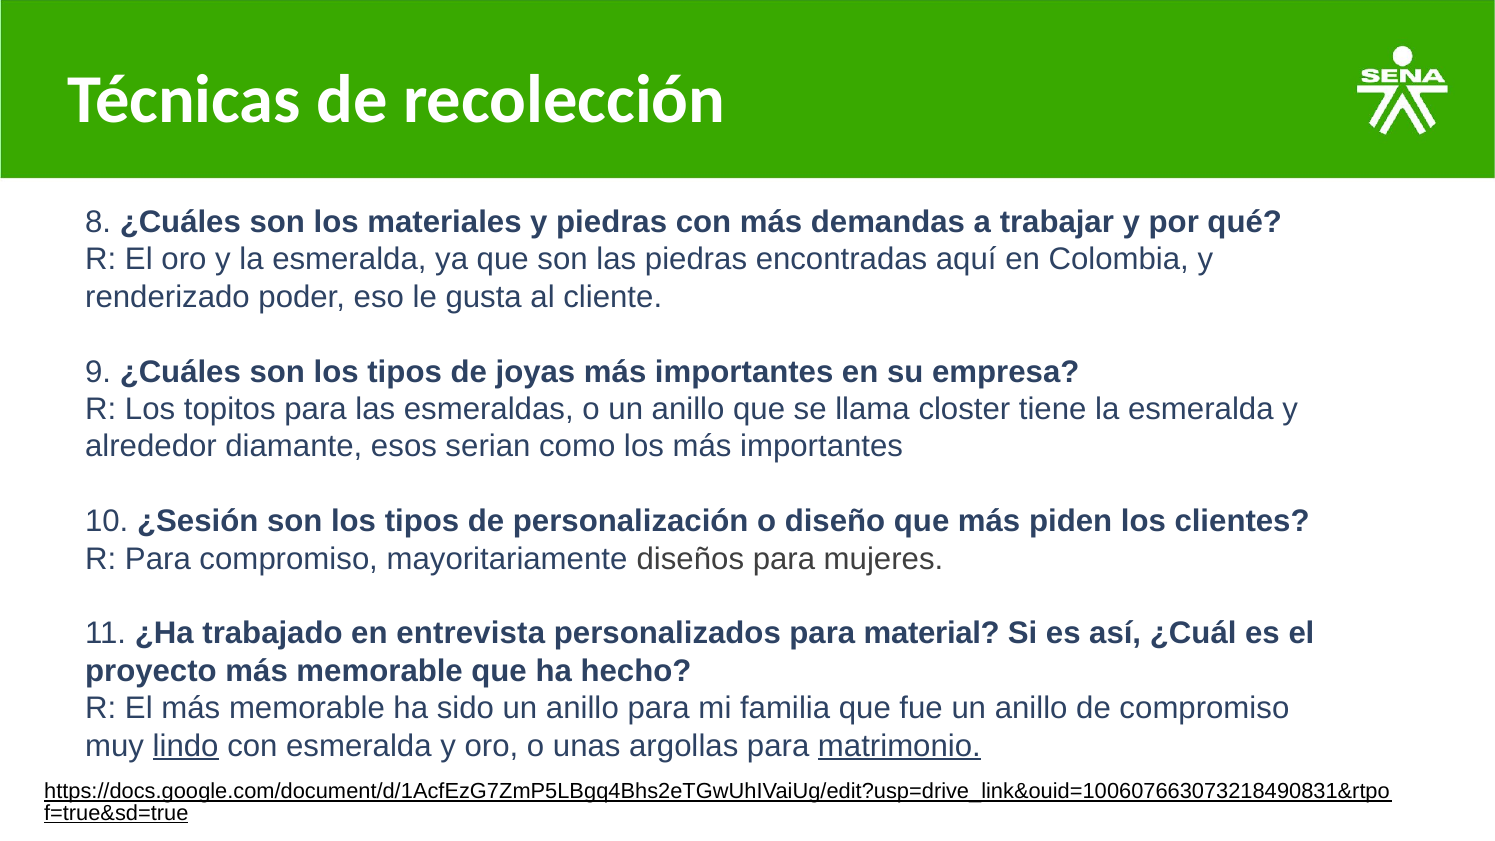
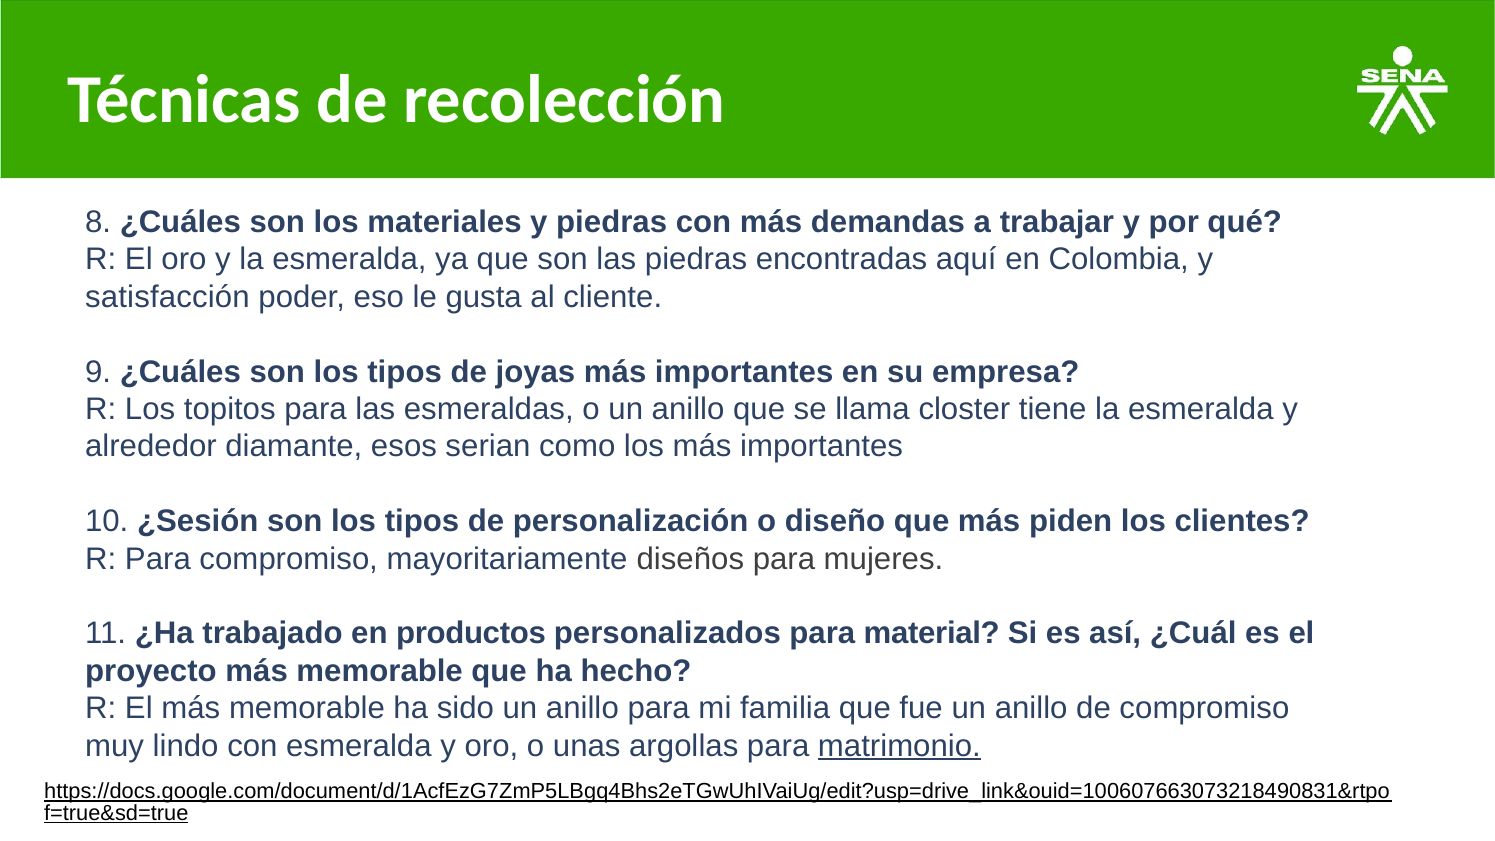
renderizado: renderizado -> satisfacción (167, 297)
entrevista: entrevista -> productos (471, 634)
lindo underline: present -> none (186, 746)
